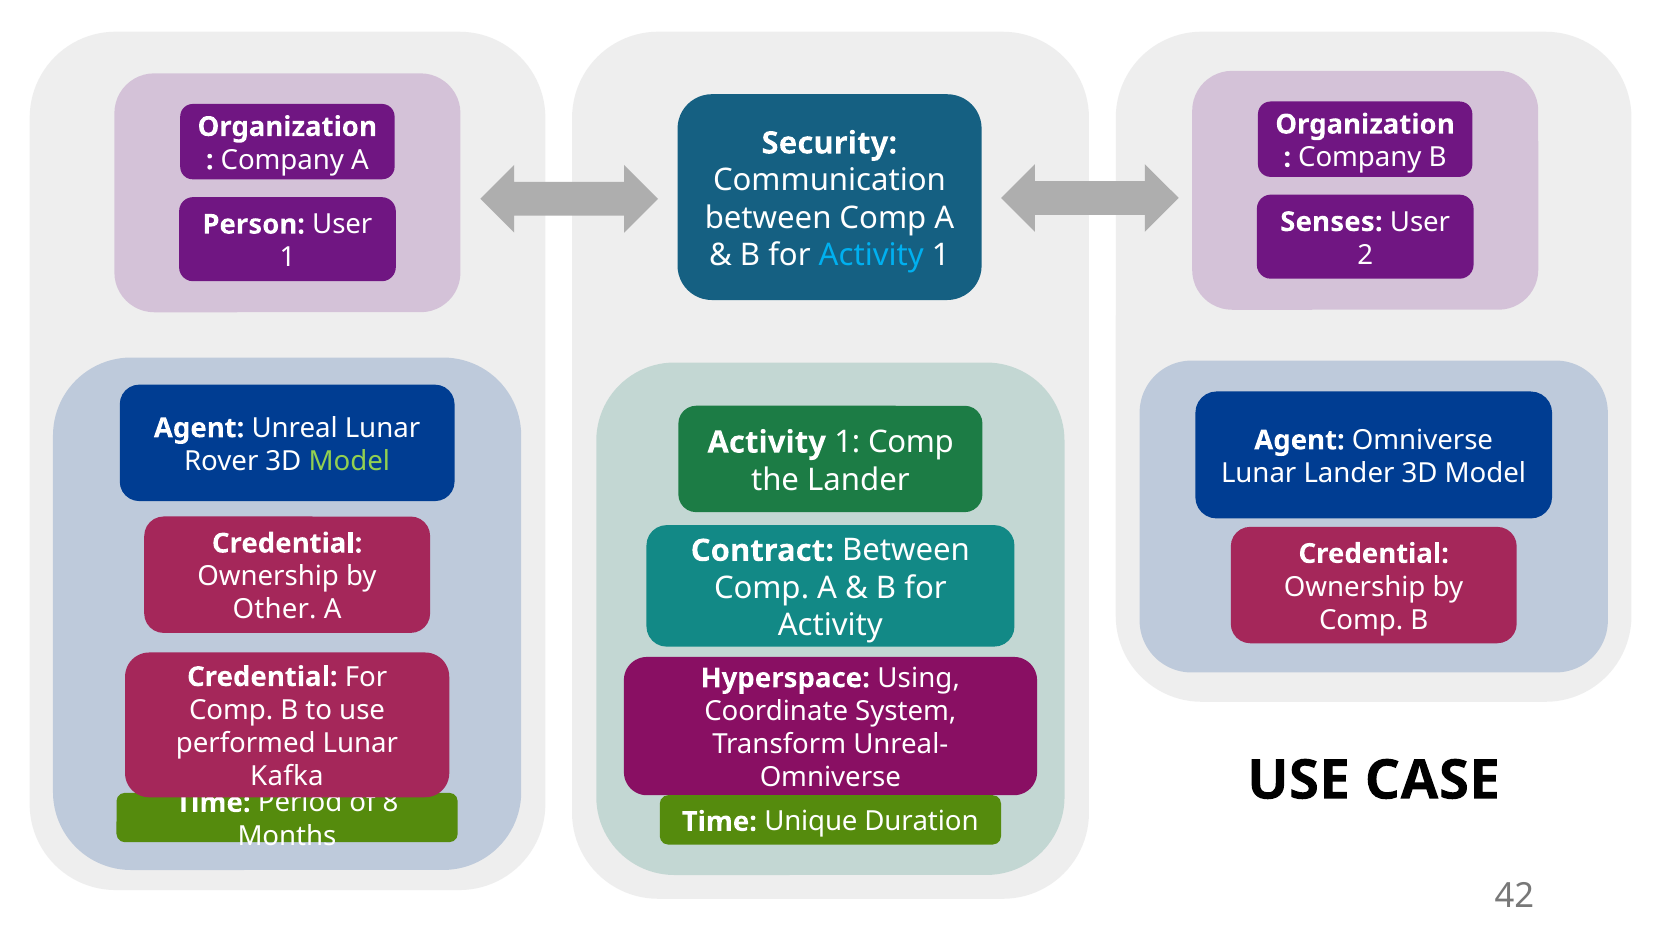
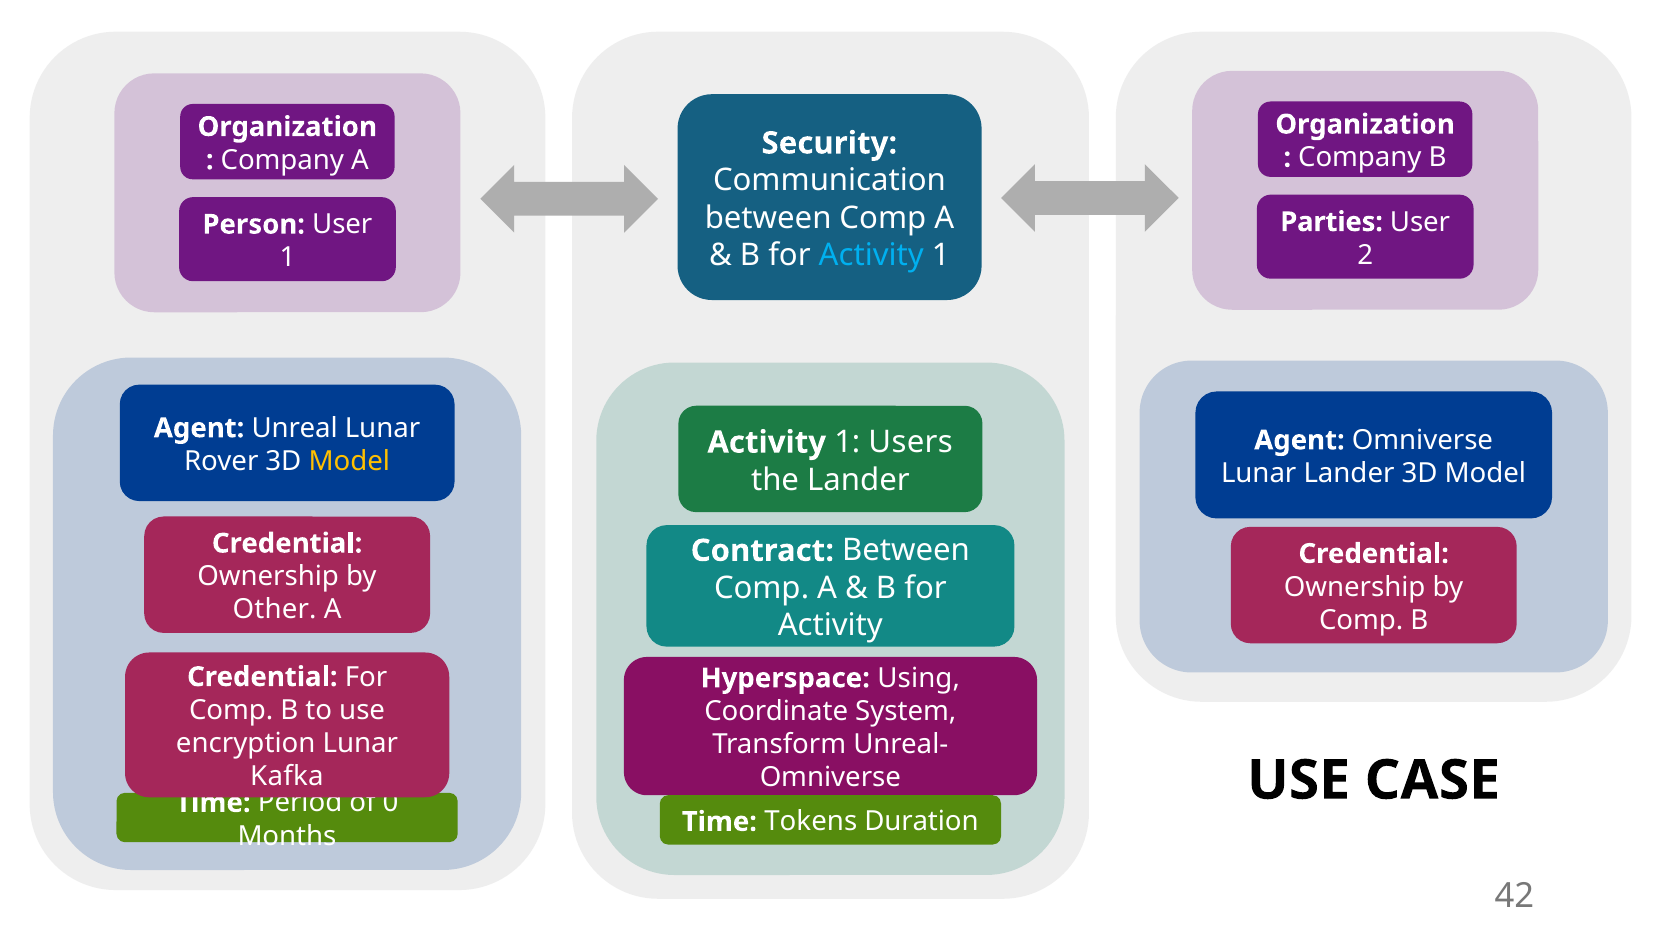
Senses: Senses -> Parties (1332, 222)
1 Comp: Comp -> Users (911, 443)
Model colour: light green -> yellow (349, 462)
performed: performed -> encryption (246, 744)
8: 8 -> 0 (391, 803)
Unique: Unique -> Tokens (811, 822)
